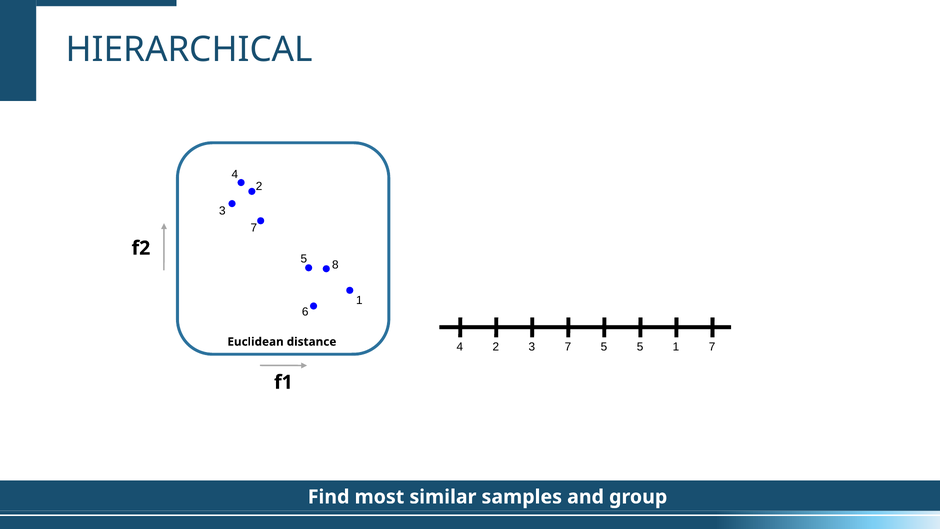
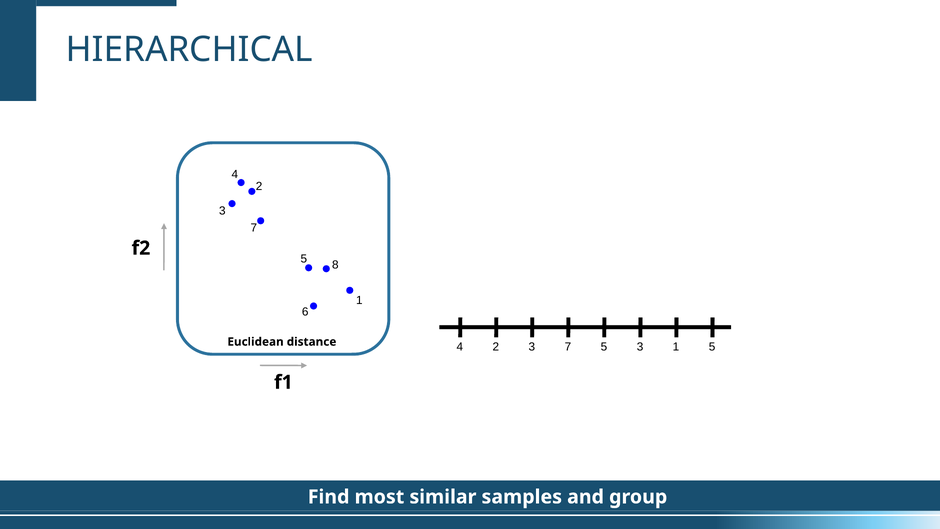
5 5: 5 -> 3 (640, 347)
1 7: 7 -> 5 (712, 347)
